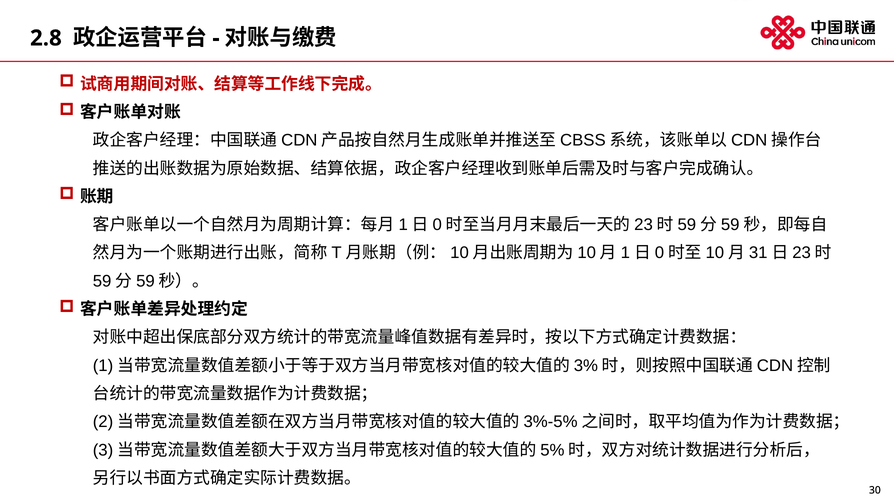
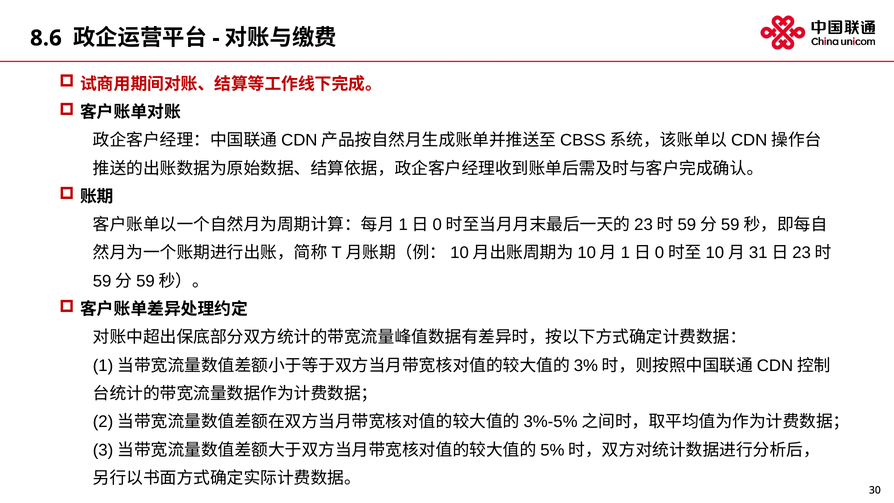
2.8: 2.8 -> 8.6 (46, 38)
